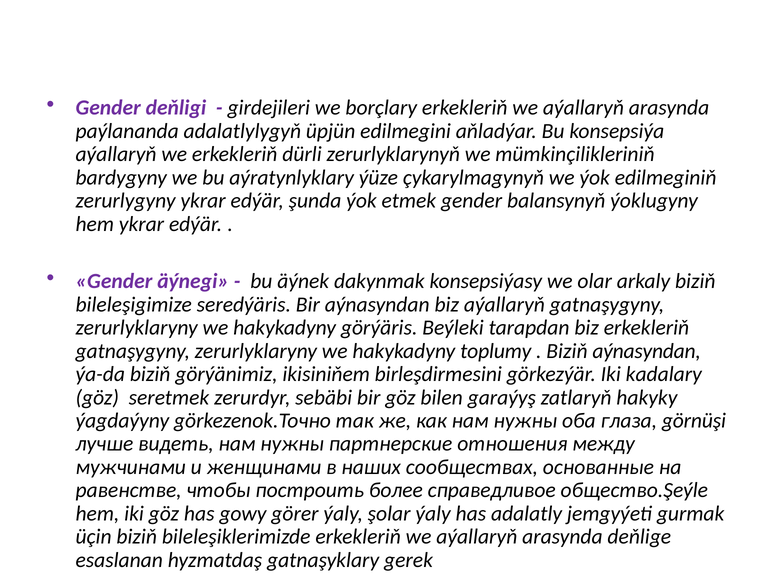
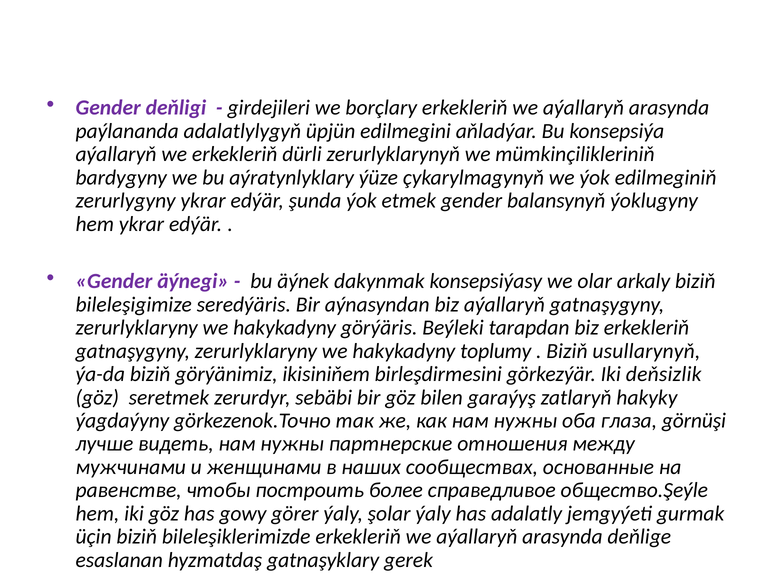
Biziň aýnasyndan: aýnasyndan -> usullarynyň (646, 351)
kadalary: kadalary -> deňsizlik (664, 374)
